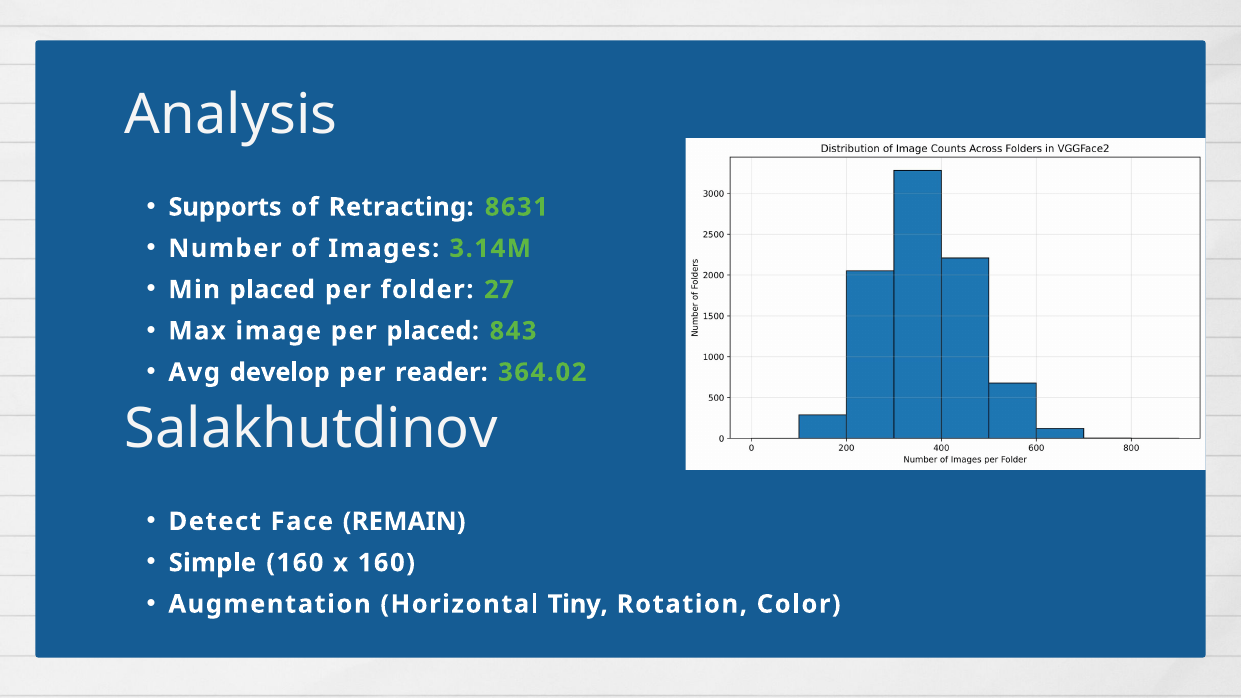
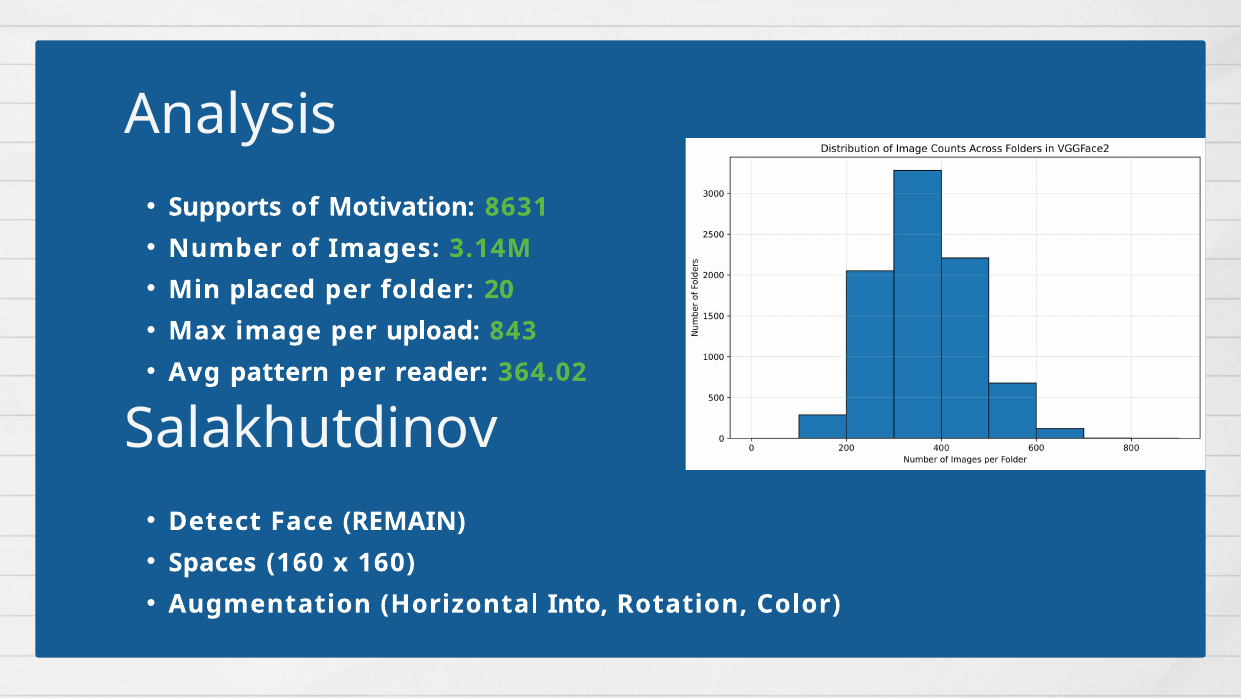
Retracting: Retracting -> Motivation (401, 207)
27: 27 -> 20 (499, 290)
per placed: placed -> upload (433, 331)
develop: develop -> pattern (280, 372)
Simple: Simple -> Spaces (212, 563)
Tiny: Tiny -> Into (578, 604)
